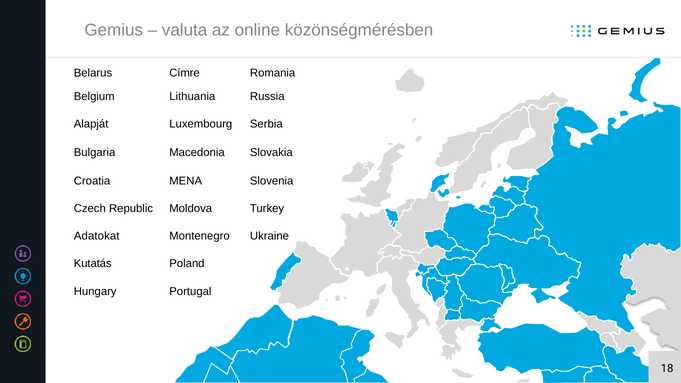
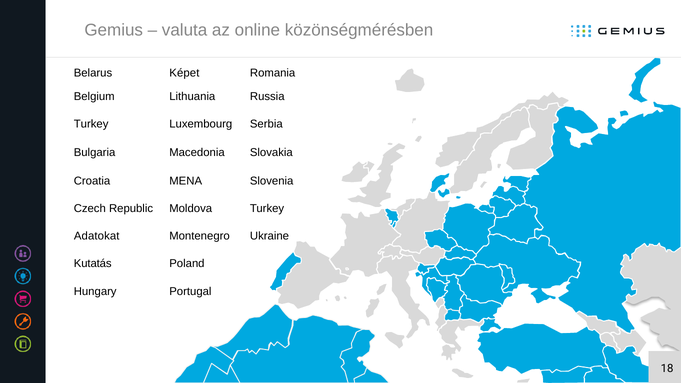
Címre: Címre -> Képet (184, 73)
Alapját: Alapját -> Turkey (91, 124)
